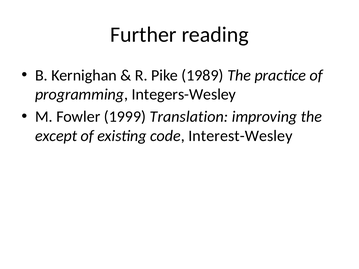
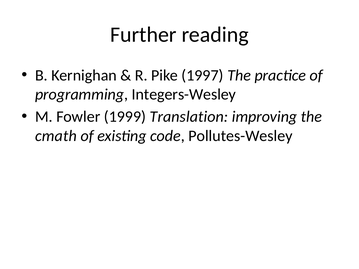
1989: 1989 -> 1997 (202, 75)
except: except -> cmath (56, 136)
Interest-Wesley: Interest-Wesley -> Pollutes-Wesley (240, 136)
